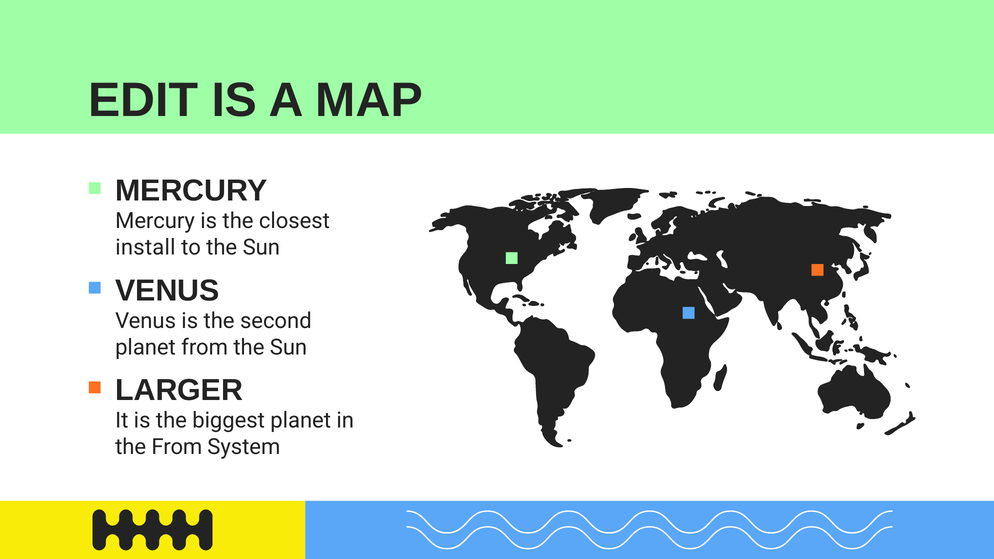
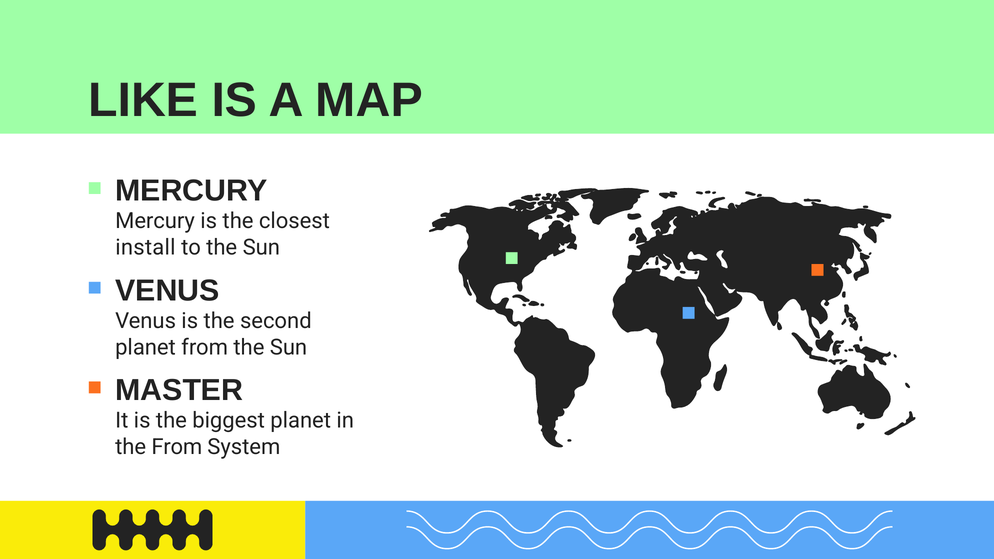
EDIT: EDIT -> LIKE (143, 100)
LARGER: LARGER -> MASTER (179, 390)
